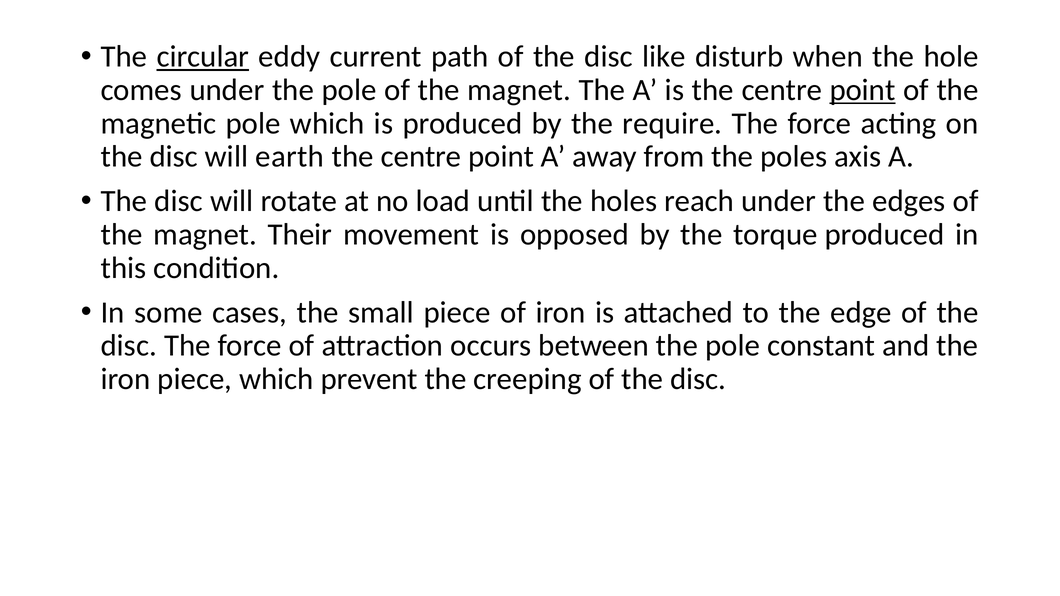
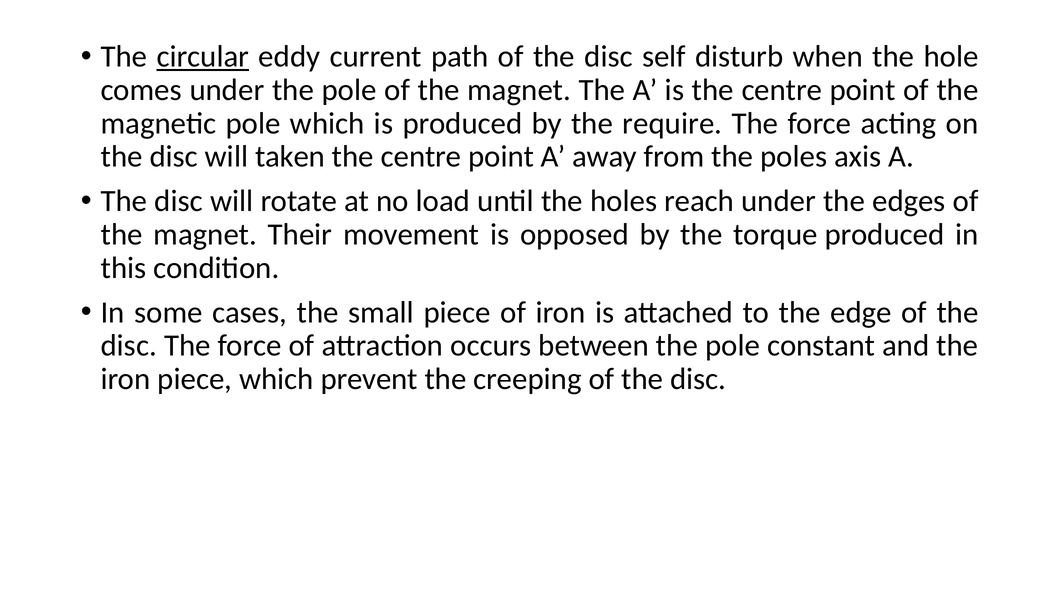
like: like -> self (664, 57)
point underline: present -> none (862, 90)
earth: earth -> taken (290, 157)
